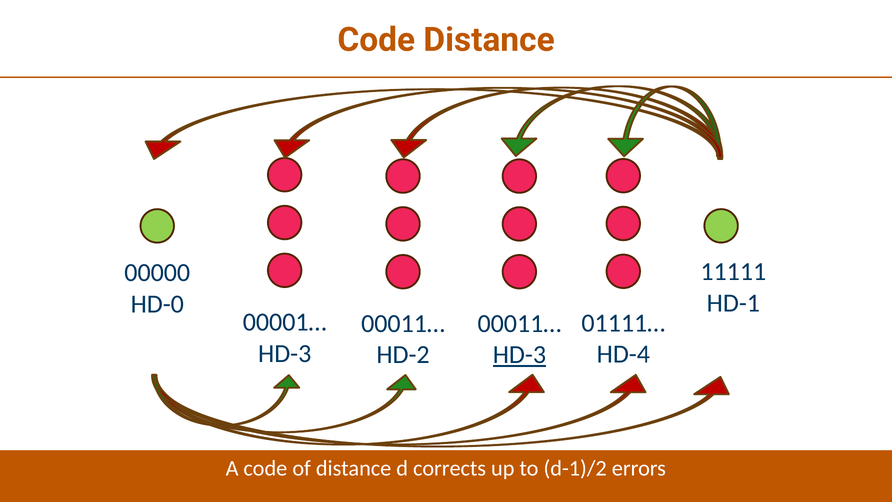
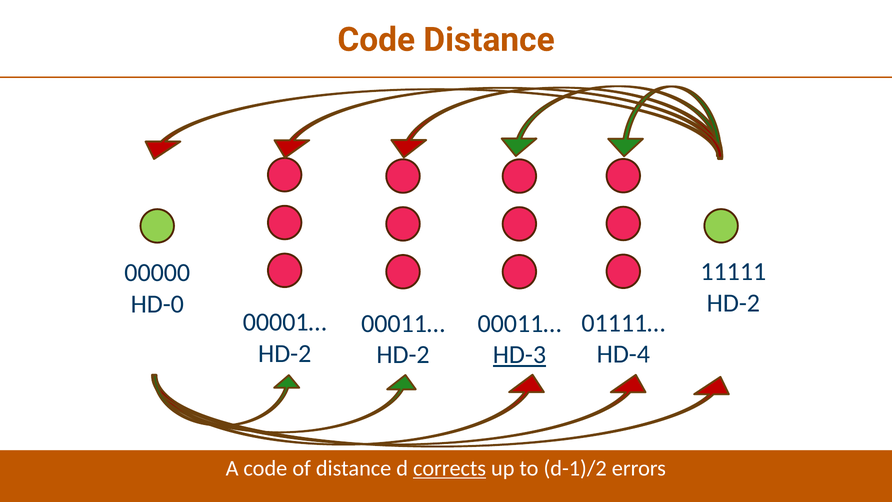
HD-1: HD-1 -> HD-2 (733, 303)
HD-3: HD-3 -> HD-2 (285, 353)
corrects underline: none -> present (450, 468)
